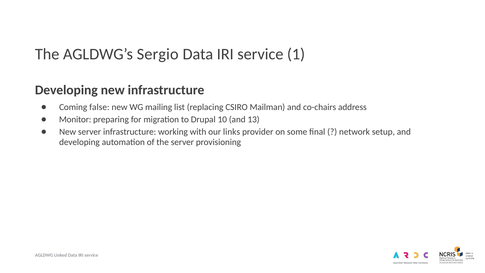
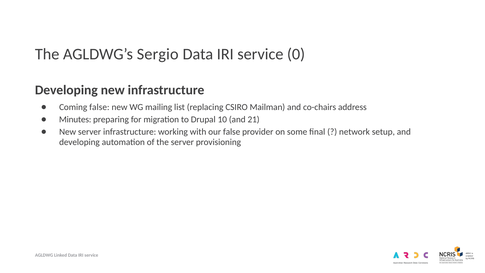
1: 1 -> 0 (296, 54)
Monitor: Monitor -> Minutes (75, 119)
13: 13 -> 21 (254, 119)
our links: links -> false (232, 132)
